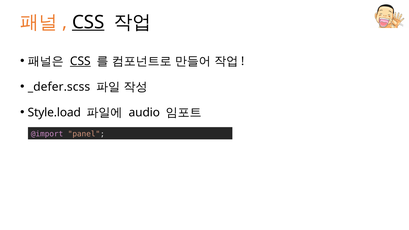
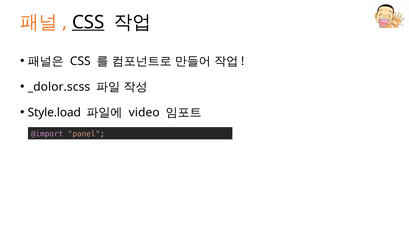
CSS underline: present -> none (80, 61)
_defer.scss: _defer.scss -> _dolor.scss (59, 87)
audio: audio -> video (144, 112)
